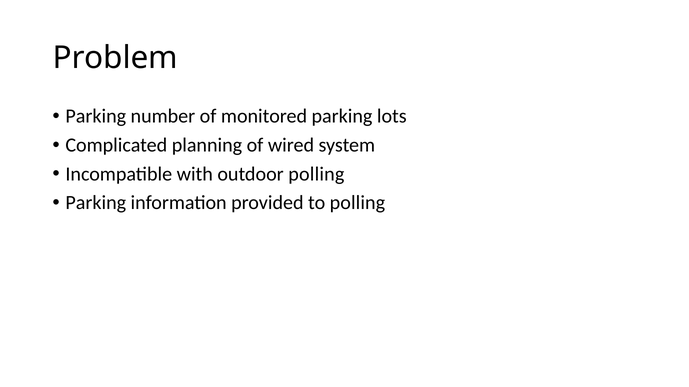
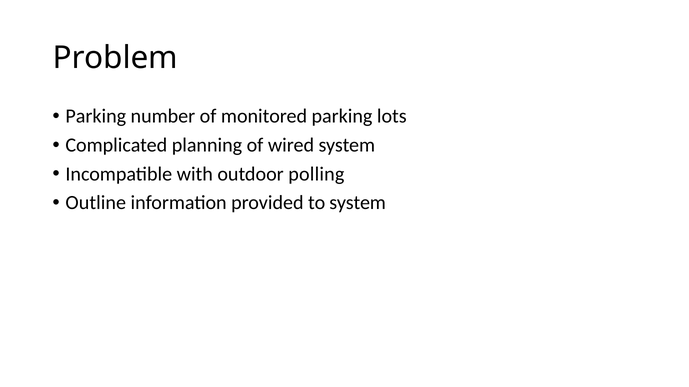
Parking: Parking -> Outline (96, 203)
to polling: polling -> system (358, 203)
